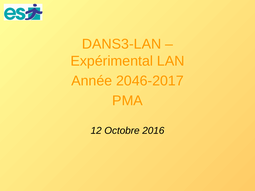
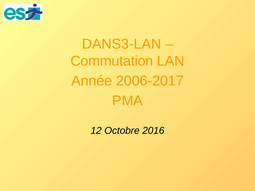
Expérimental: Expérimental -> Commutation (112, 61)
2046-2017: 2046-2017 -> 2006-2017 (150, 81)
